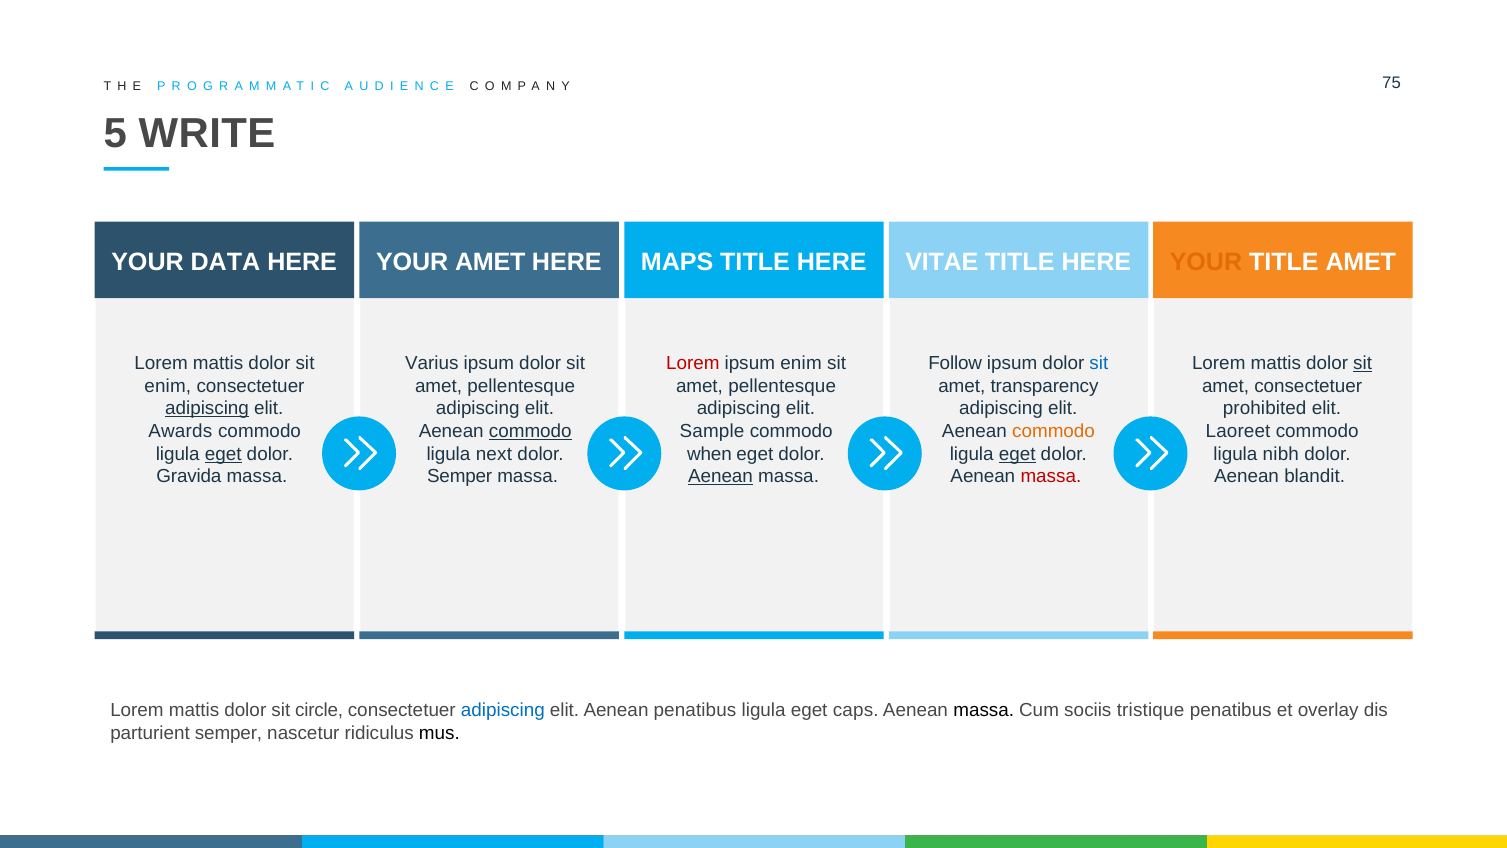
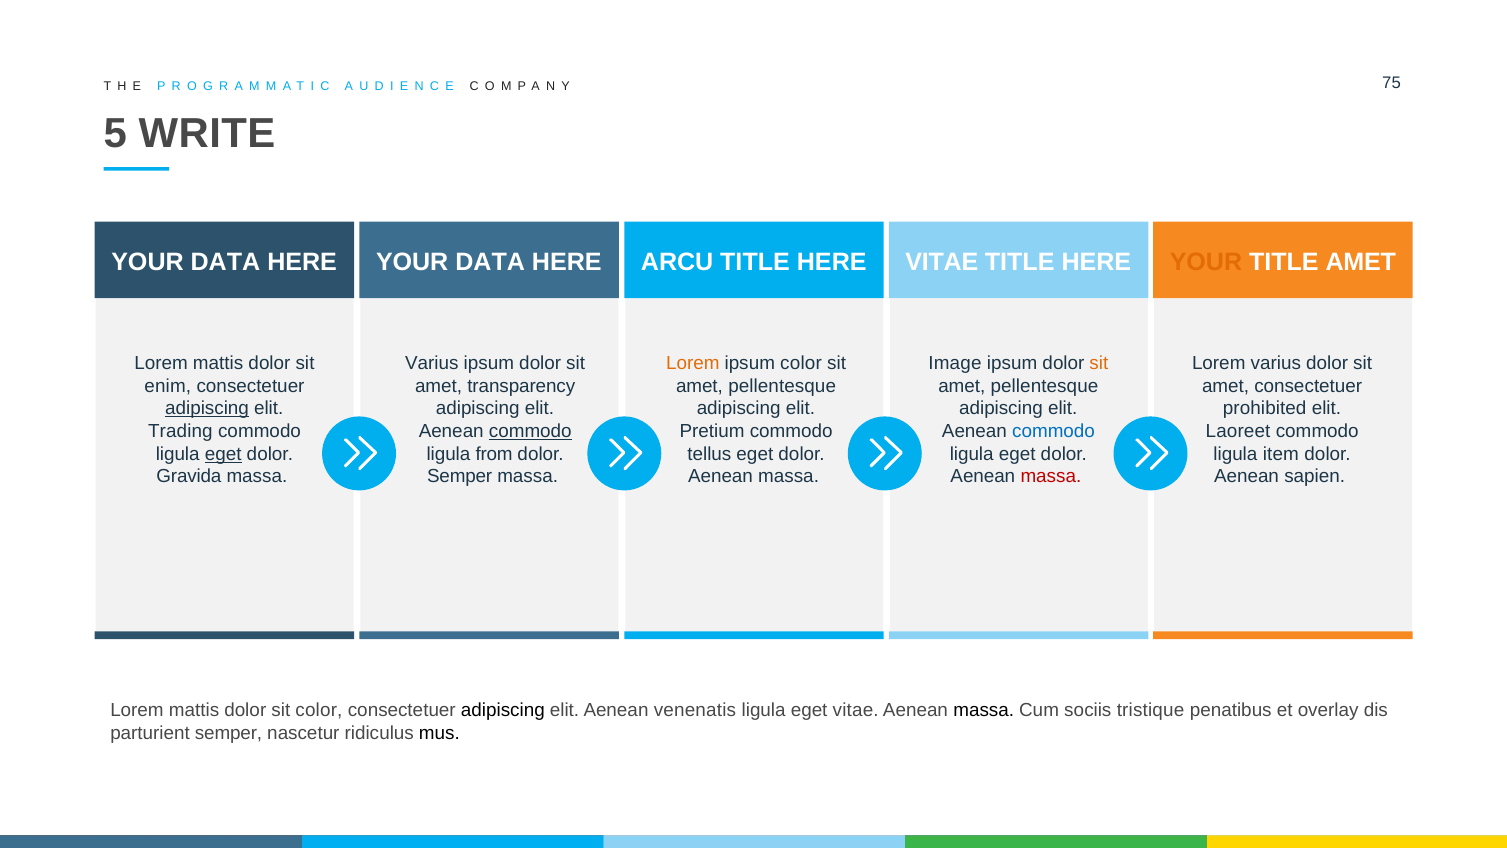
HERE YOUR AMET: AMET -> DATA (490, 262)
MAPS: MAPS -> ARCU (677, 262)
Lorem colour: red -> orange (693, 363)
ipsum enim: enim -> color (801, 363)
Follow: Follow -> Image (955, 363)
sit colour: blue -> orange (1099, 363)
mattis: mattis -> varius (1276, 363)
sit underline: present -> none (1363, 363)
pellentesque: pellentesque -> transparency (521, 386)
transparency: transparency -> pellentesque (1044, 386)
Awards: Awards -> Trading (180, 431)
Sample: Sample -> Pretium (712, 431)
commodo colour: orange -> blue (1054, 431)
next: next -> from (494, 454)
when: when -> tellus (709, 454)
eget underline: present -> none (1017, 454)
nibh: nibh -> item (1281, 454)
Aenean underline: present -> none (721, 477)
blandit: blandit -> sapien (1315, 477)
sit circle: circle -> color (319, 710)
adipiscing colour: blue -> black (503, 710)
Aenean penatibus: penatibus -> venenatis (695, 710)
eget caps: caps -> vitae (856, 710)
